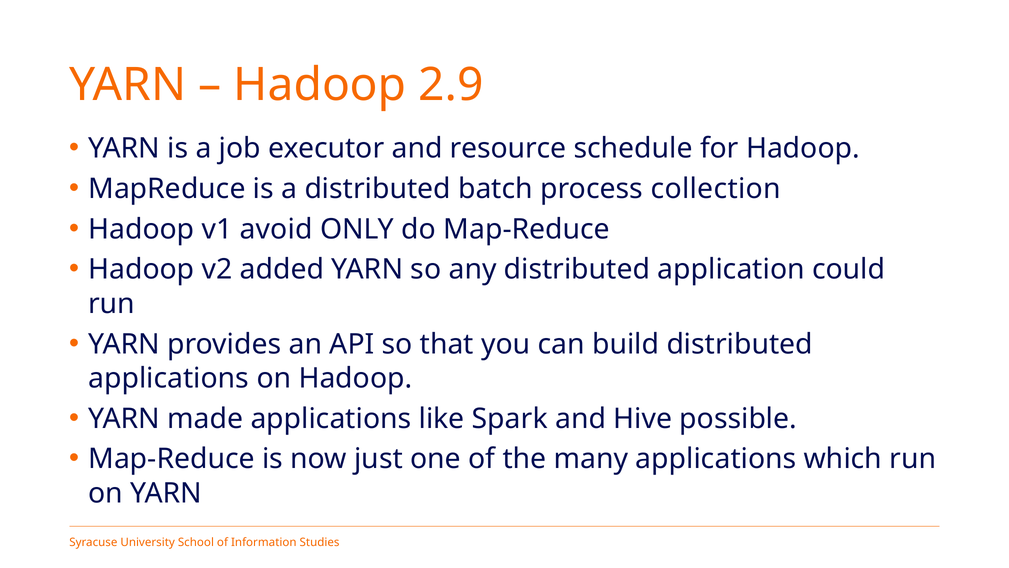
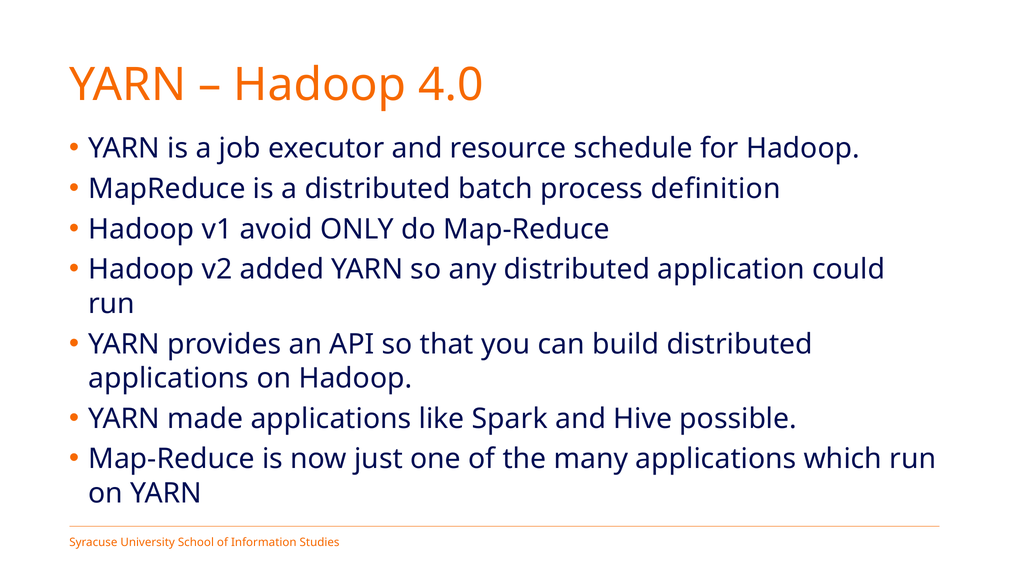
2.9: 2.9 -> 4.0 (451, 85)
collection: collection -> definition (716, 189)
